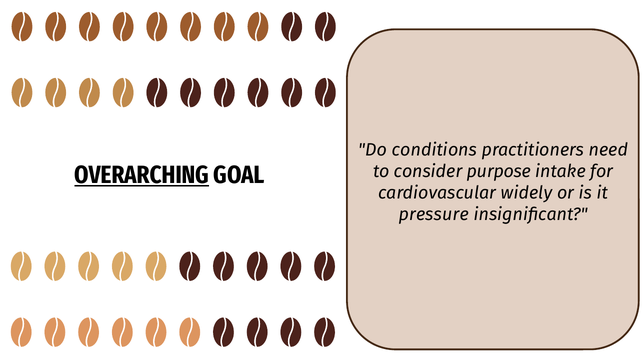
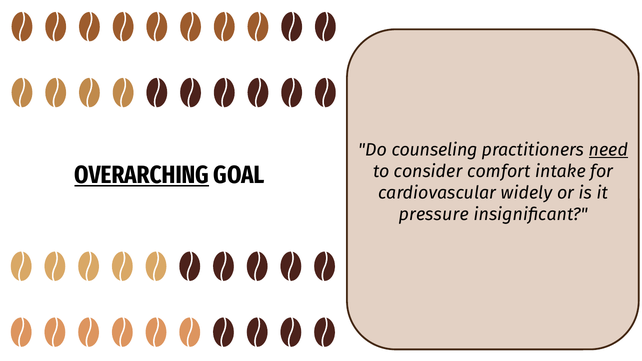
conditions: conditions -> counseling (435, 150)
need underline: none -> present (608, 150)
purpose: purpose -> comfort (499, 171)
